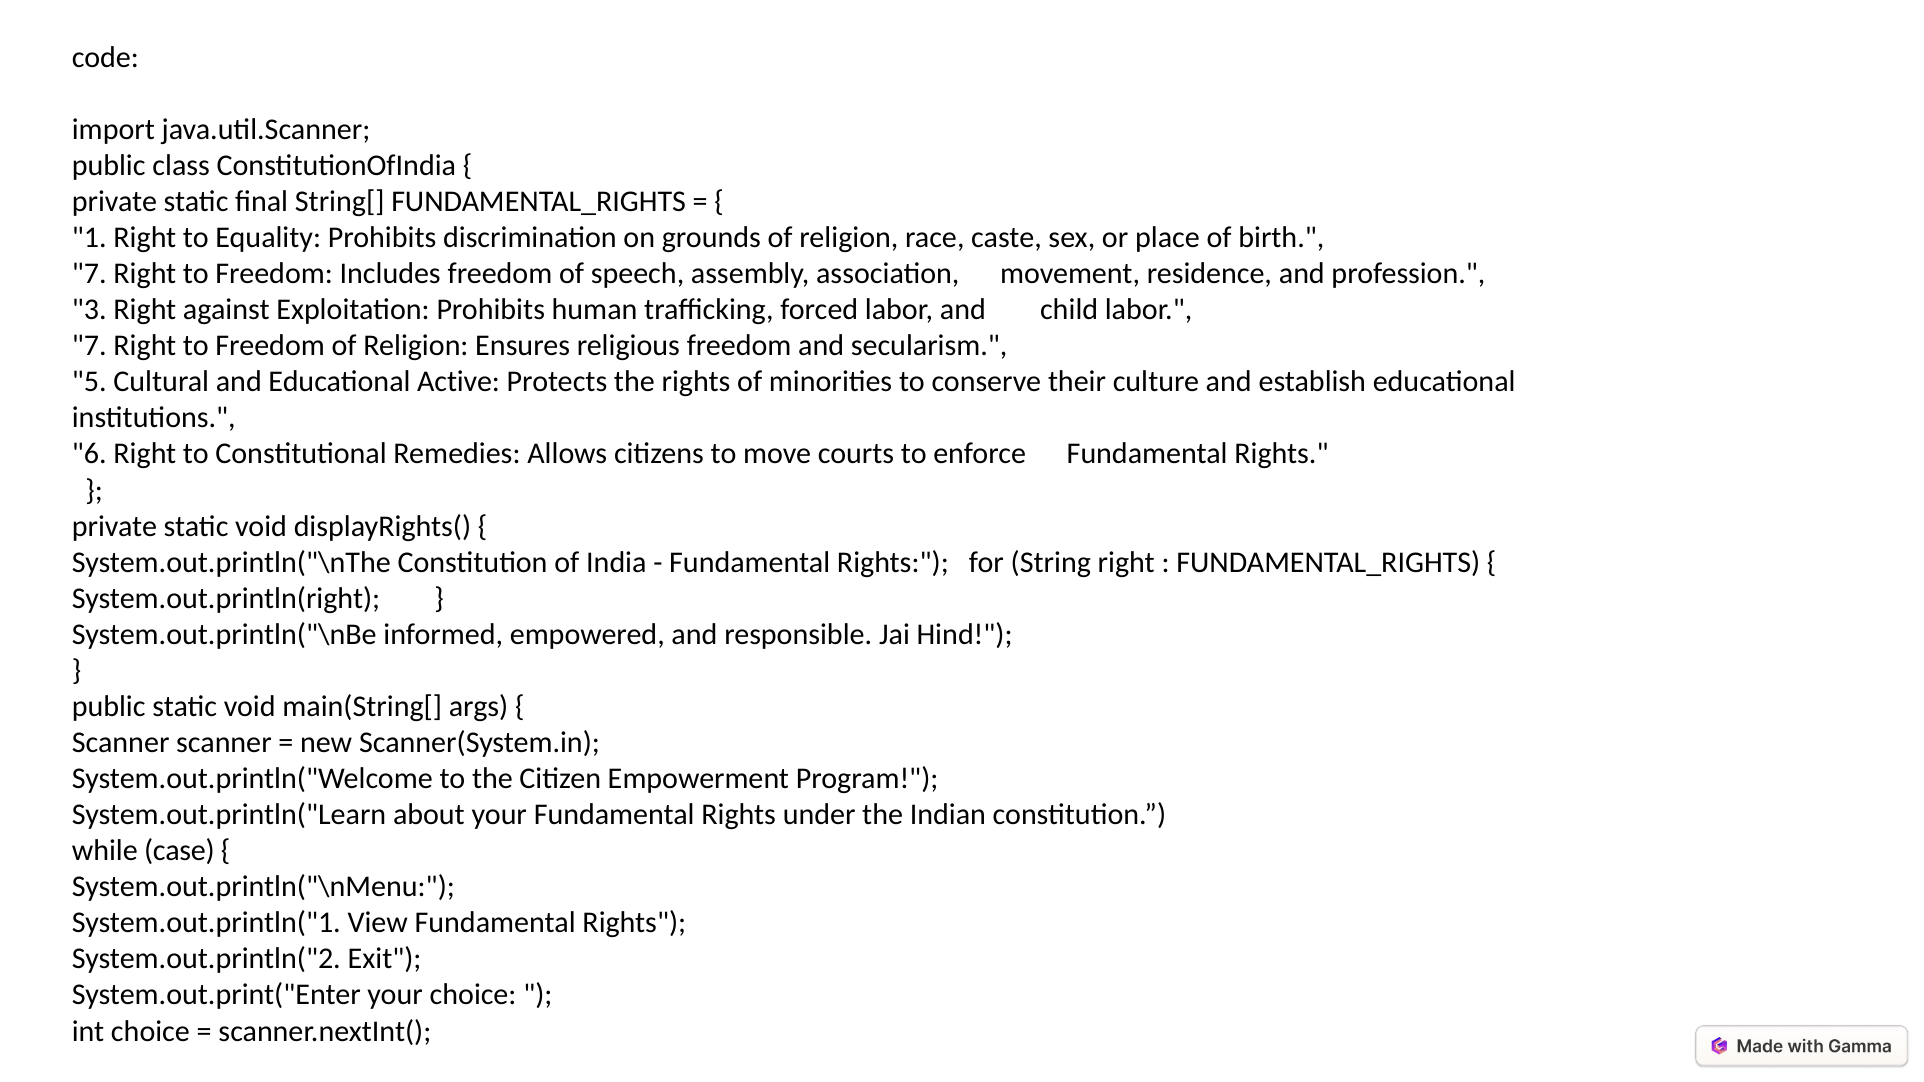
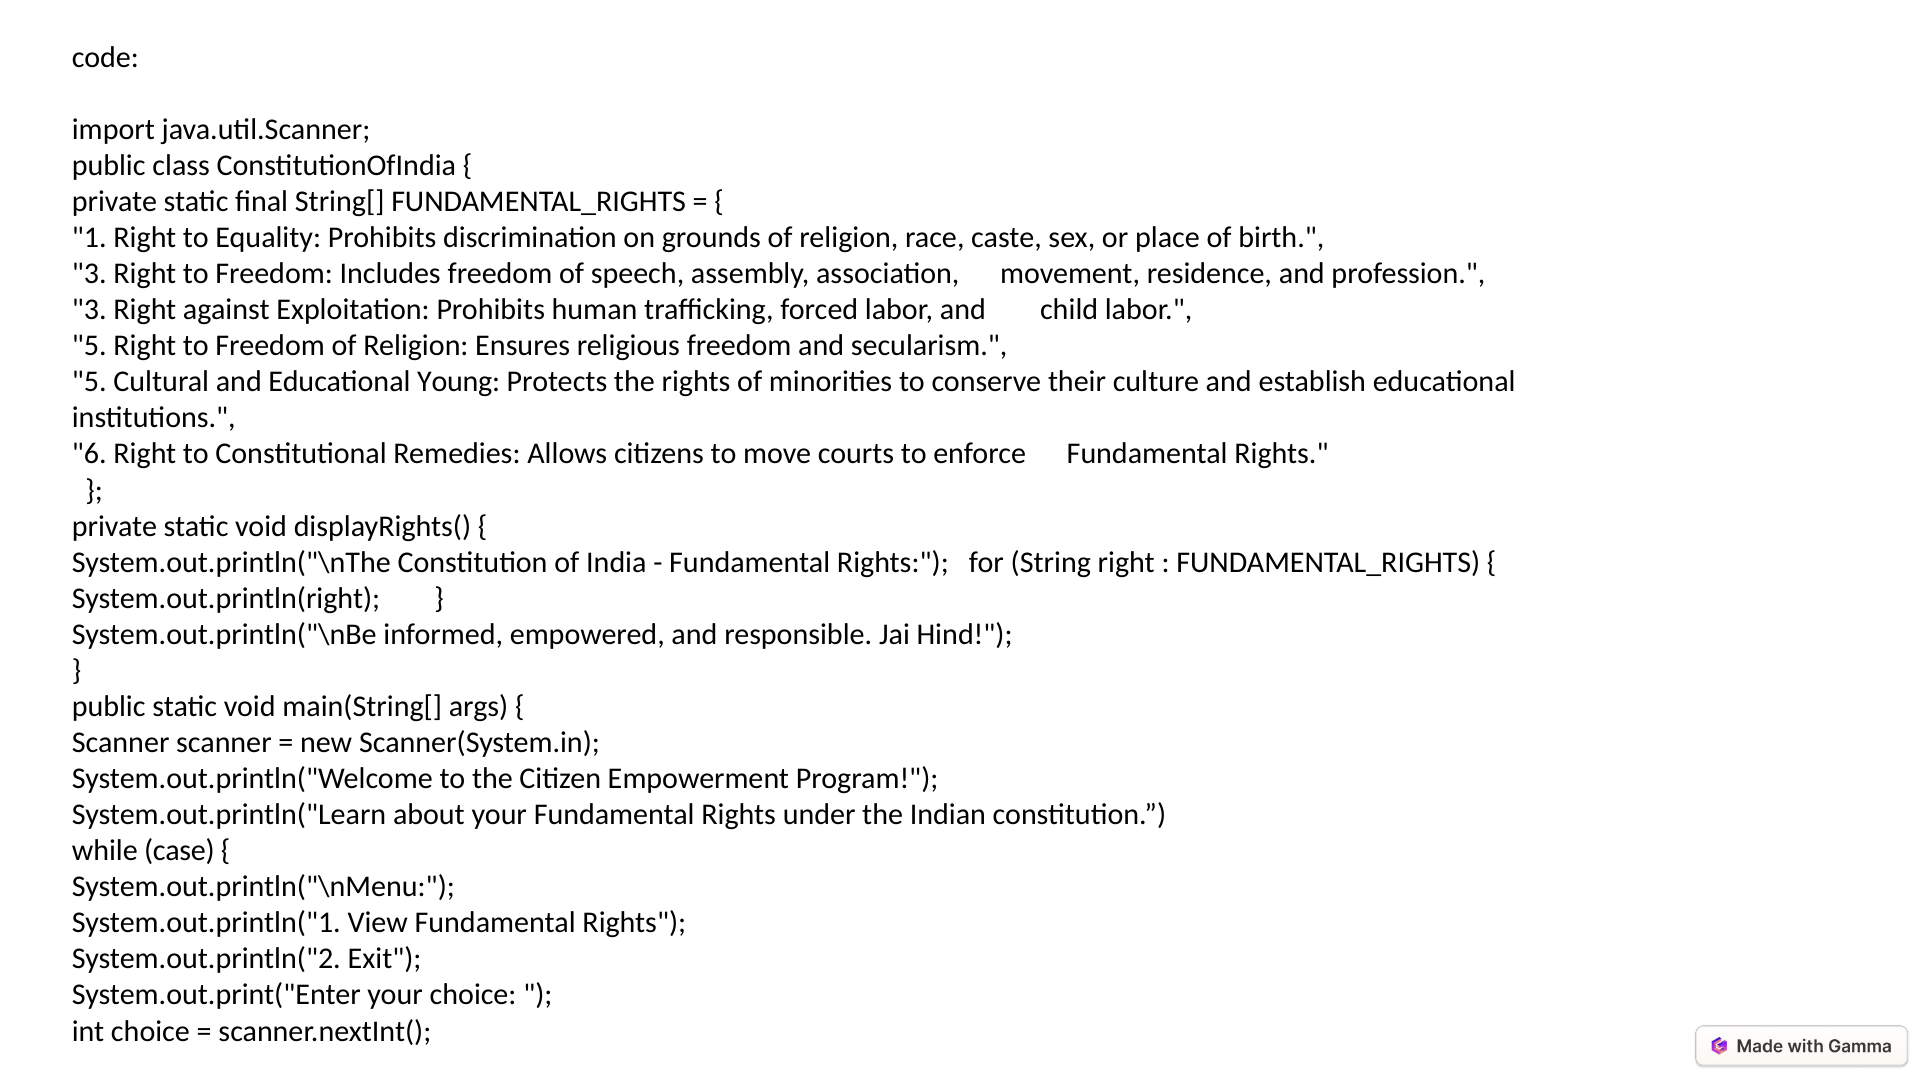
7: 7 -> 3 (89, 274)
7: 7 -> 5 (89, 346)
Active: Active -> Young (459, 382)
